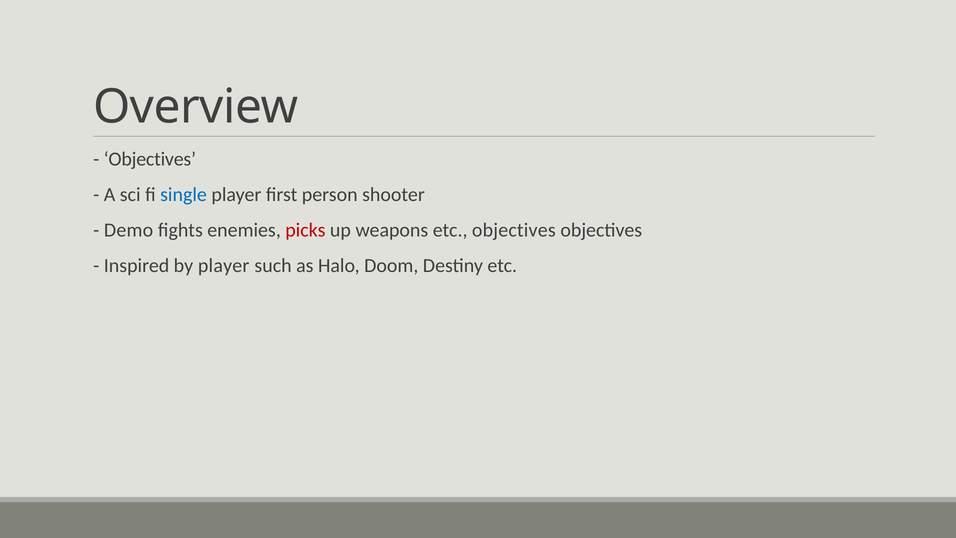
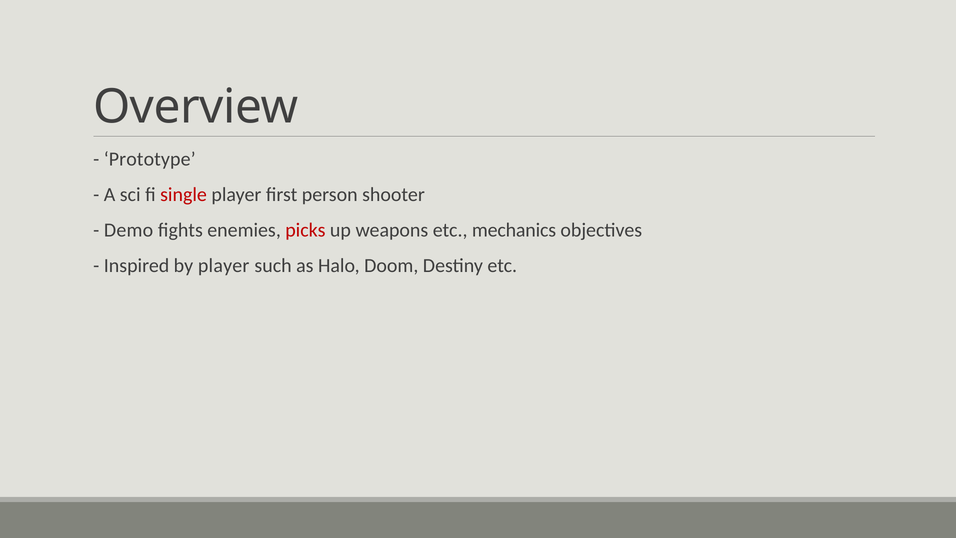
Objectives: Objectives -> Prototype (150, 159)
single colour: blue -> red (184, 194)
etc objectives: objectives -> mechanics (514, 230)
